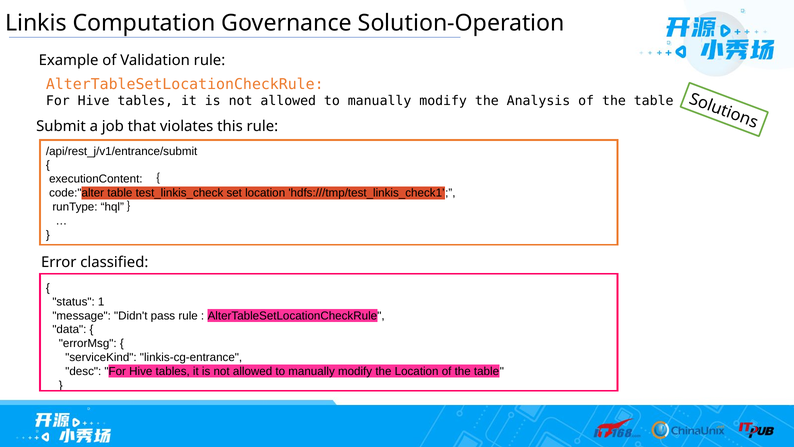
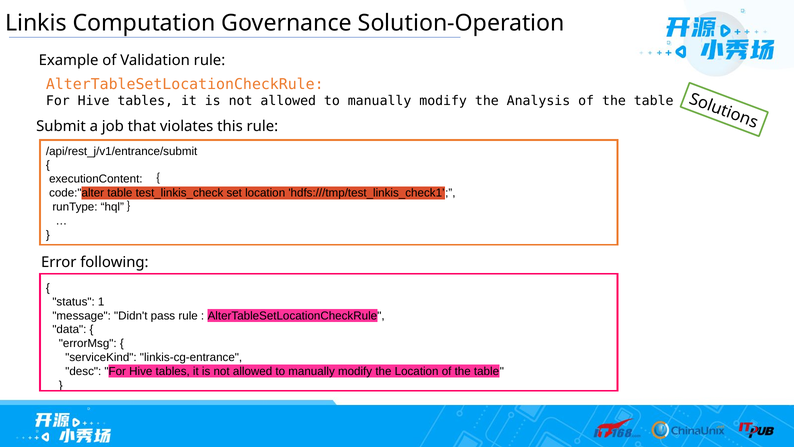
classified: classified -> following (114, 262)
